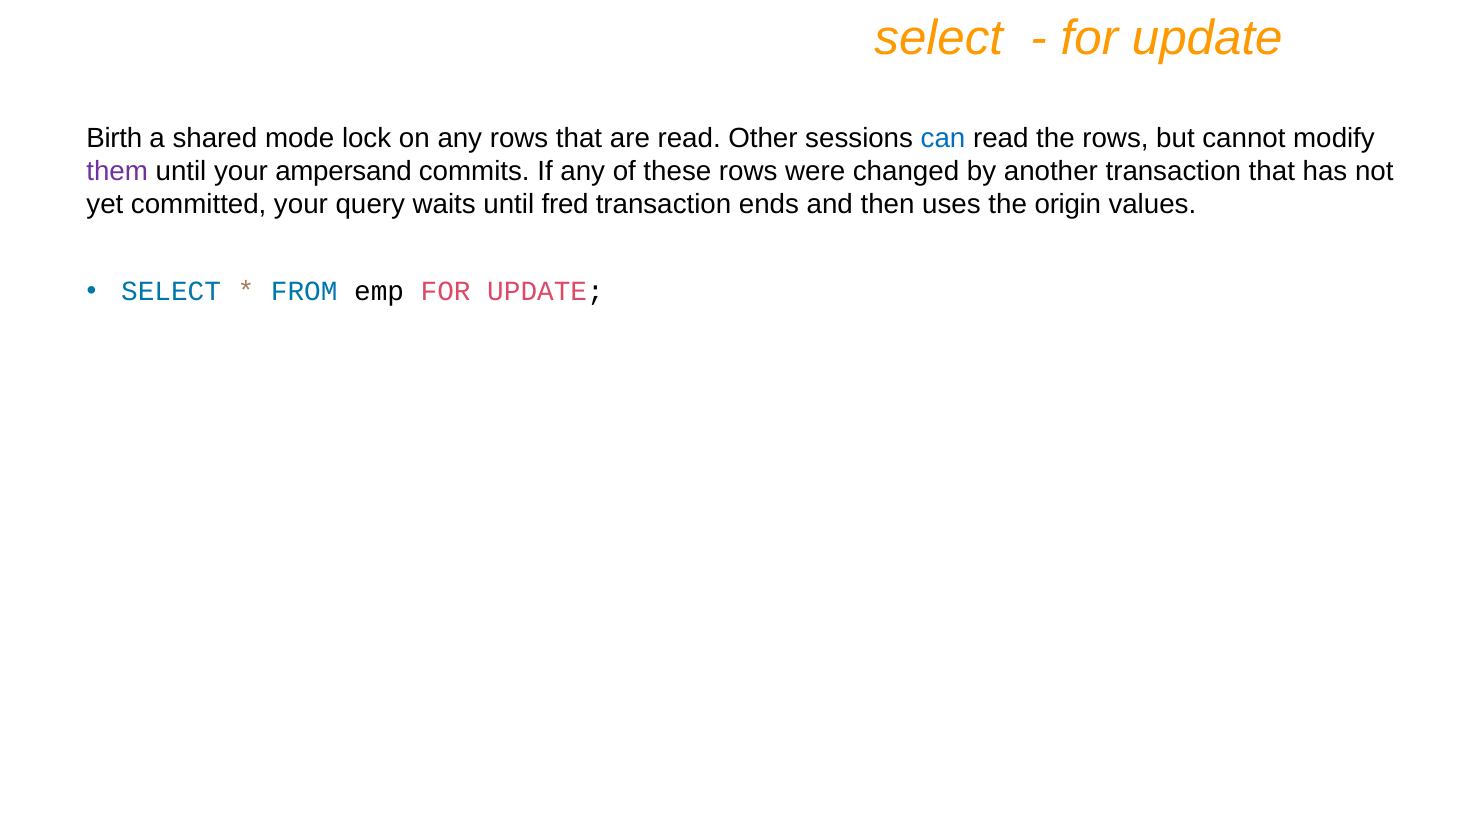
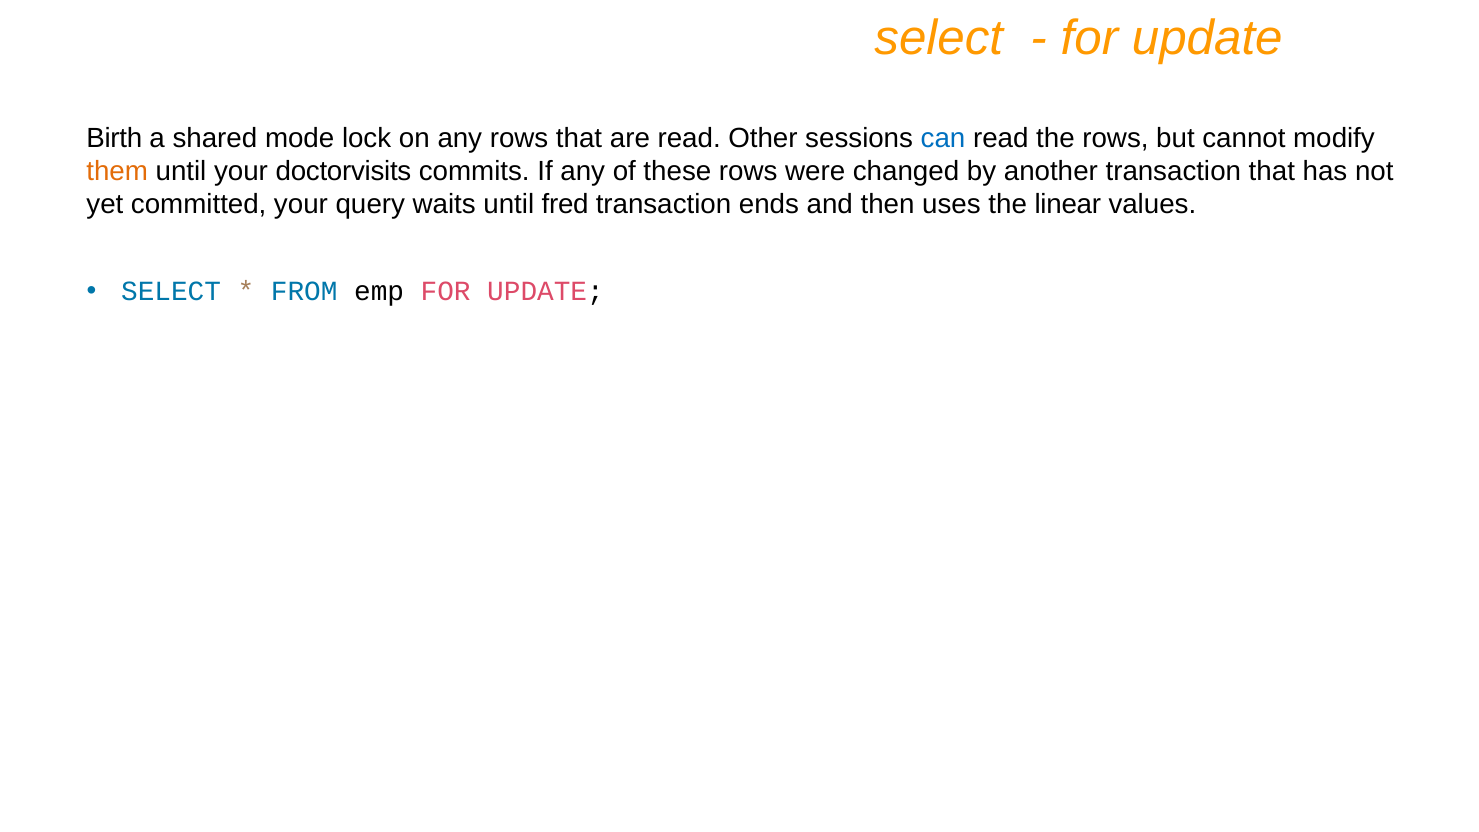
them colour: purple -> orange (117, 171)
ampersand: ampersand -> doctorvisits (344, 171)
origin: origin -> linear (1068, 205)
